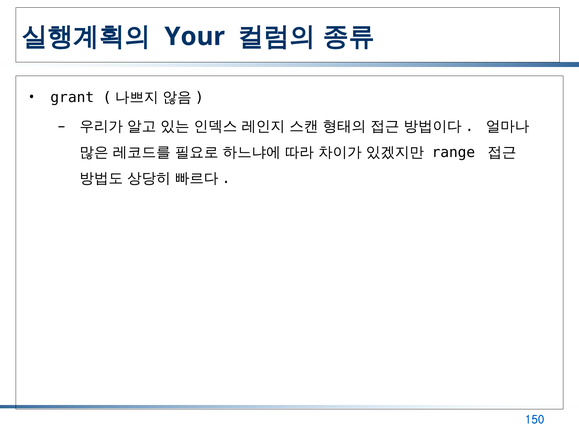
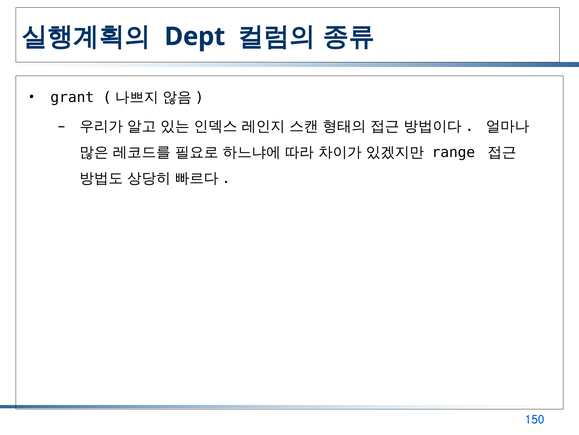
Your: Your -> Dept (195, 37)
